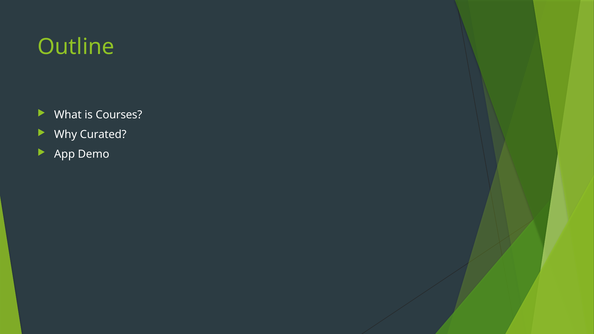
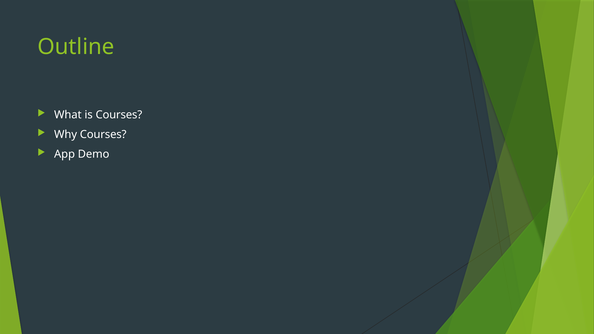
Why Curated: Curated -> Courses (103, 135)
